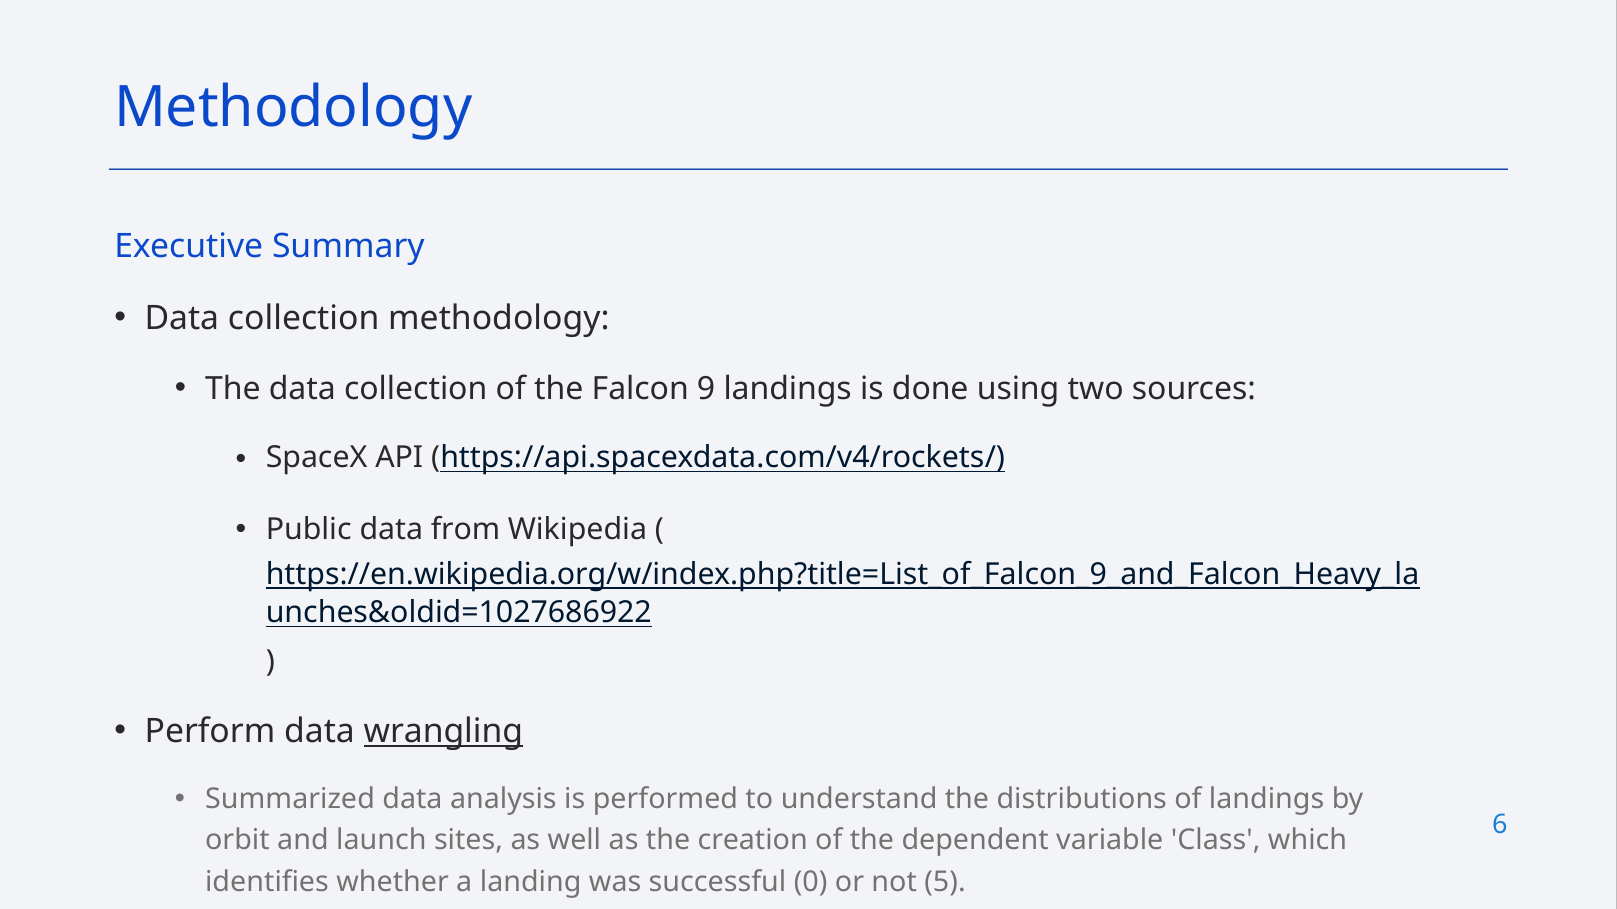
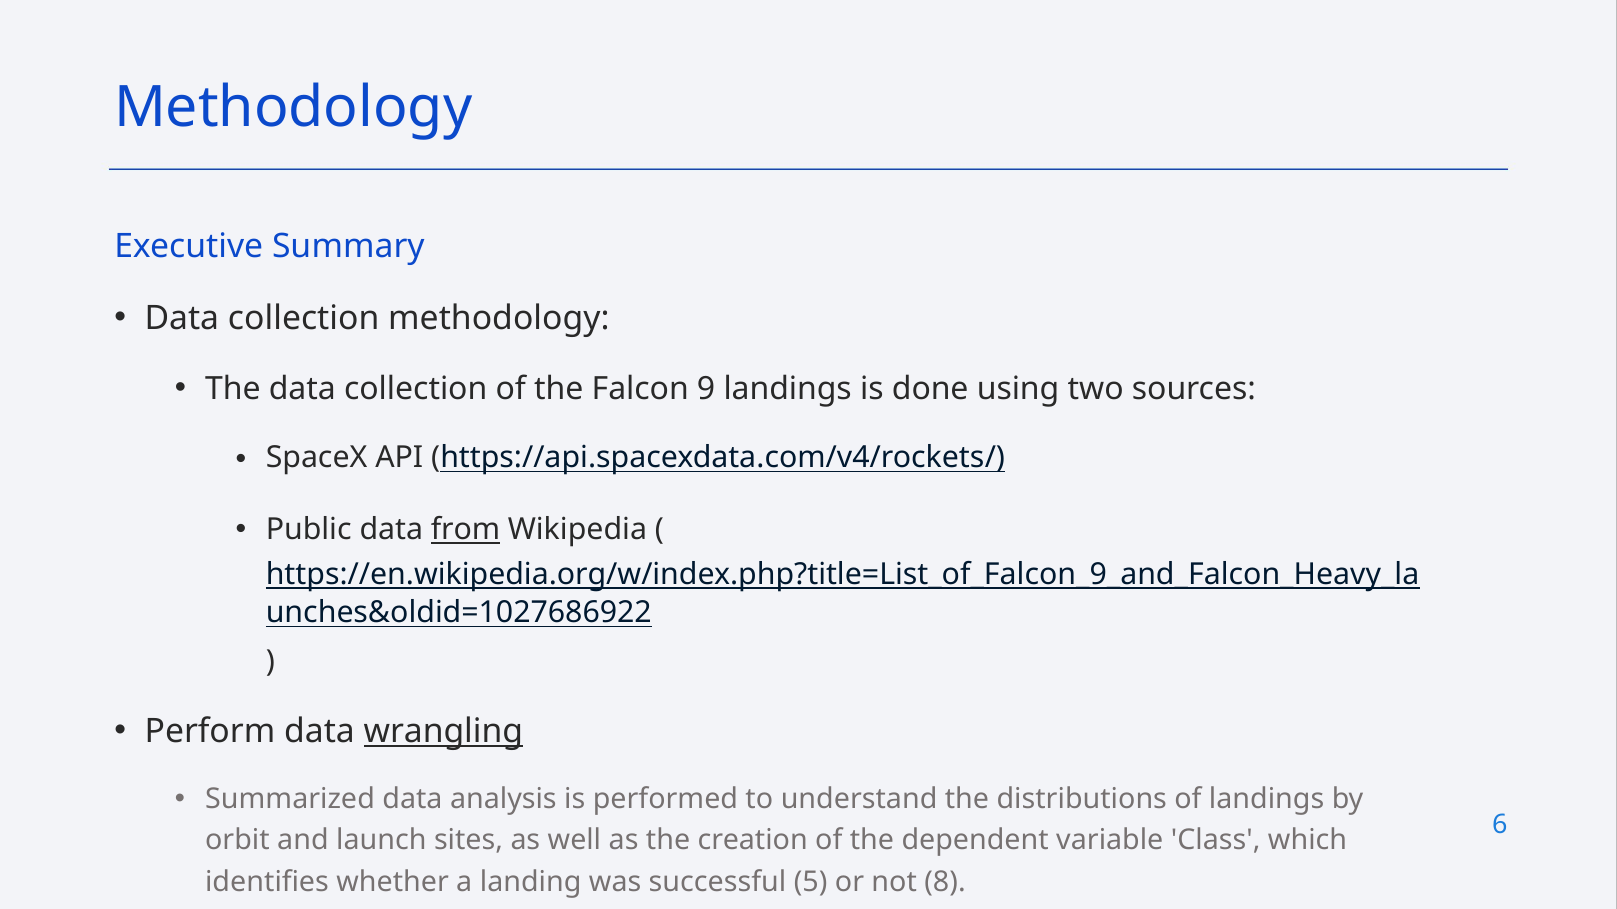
from underline: none -> present (466, 530)
0: 0 -> 5 (811, 882)
5: 5 -> 8 (945, 882)
